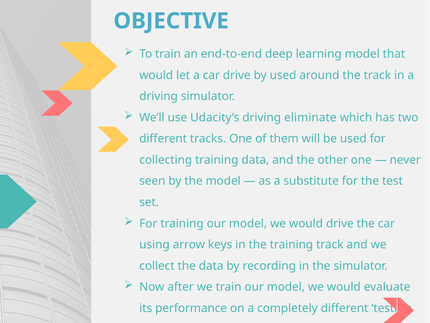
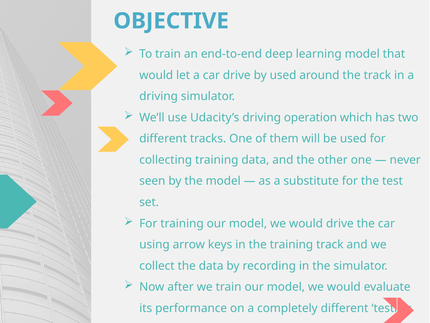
eliminate: eliminate -> operation (310, 117)
